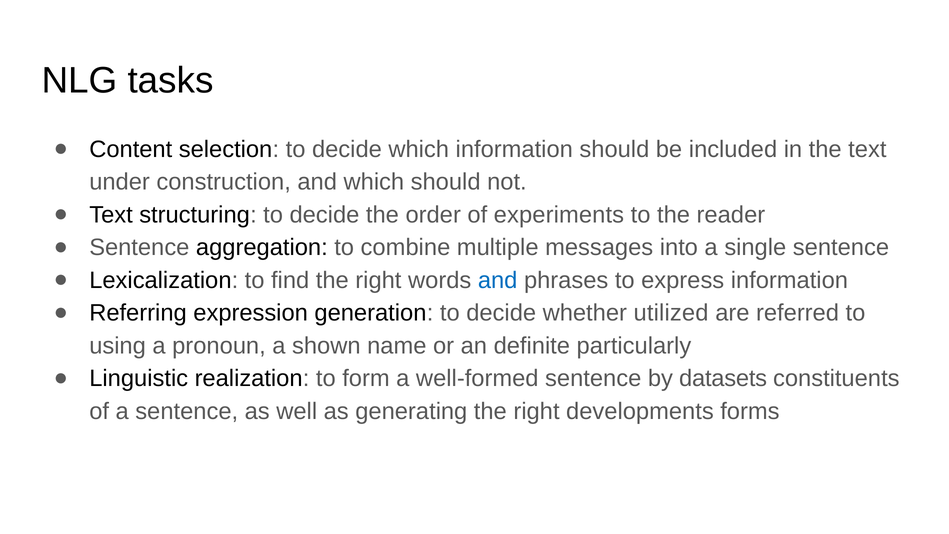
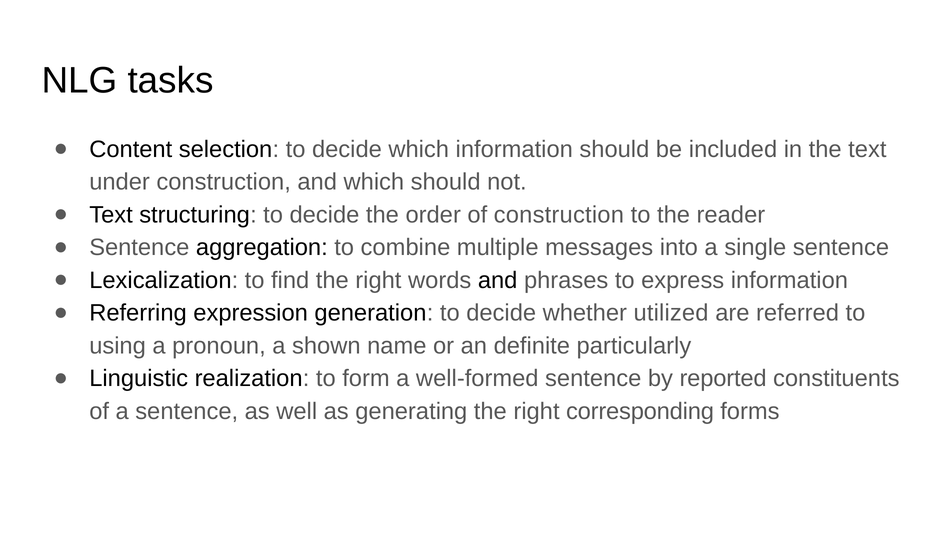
of experiments: experiments -> construction (559, 215)
and colour: blue -> black (498, 280)
datasets: datasets -> reported (723, 378)
developments: developments -> corresponding (640, 411)
